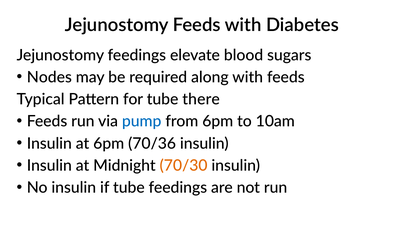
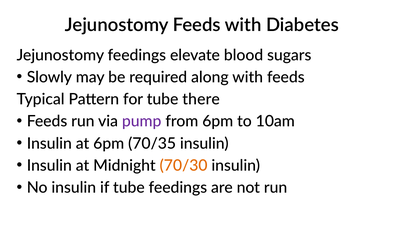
Nodes: Nodes -> Slowly (49, 77)
pump colour: blue -> purple (142, 121)
70/36: 70/36 -> 70/35 (152, 143)
